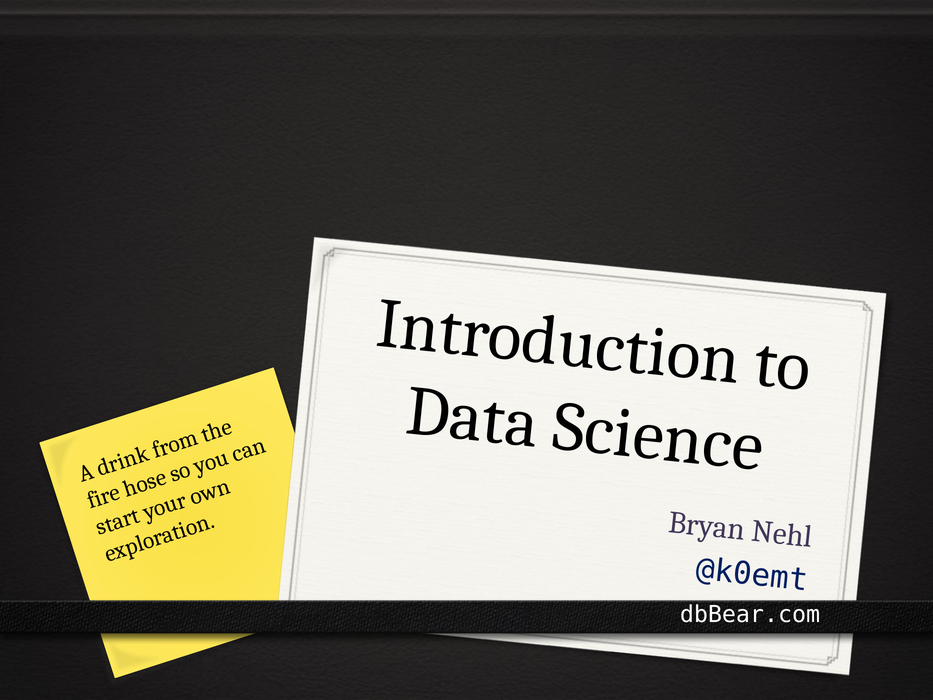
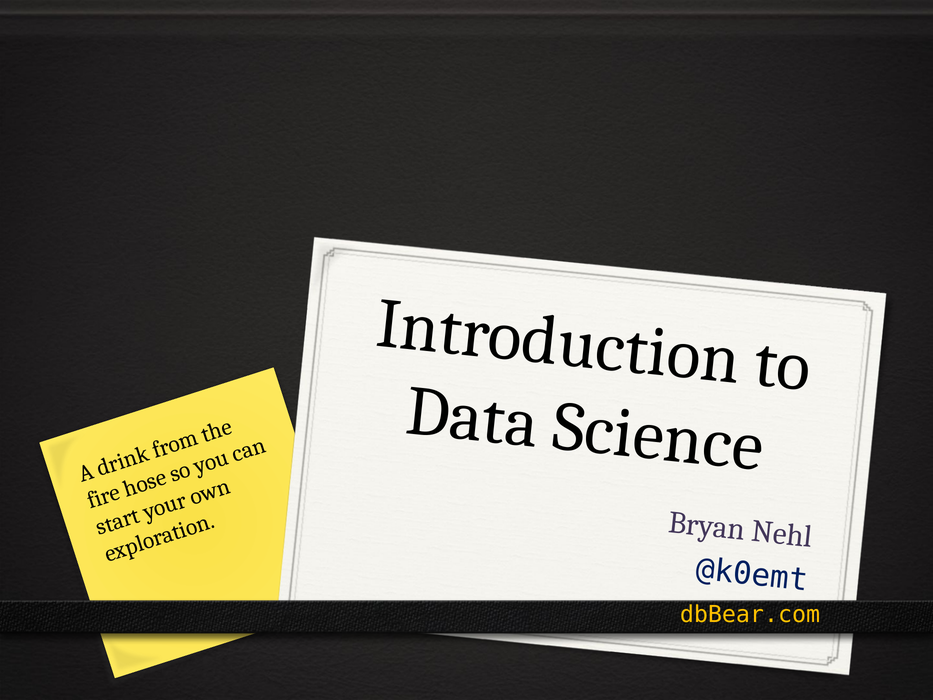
dbBear.com colour: white -> yellow (750, 614)
